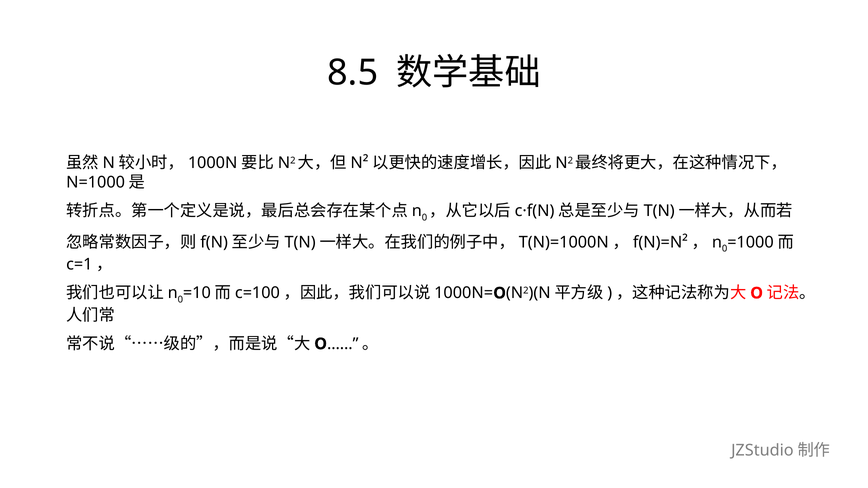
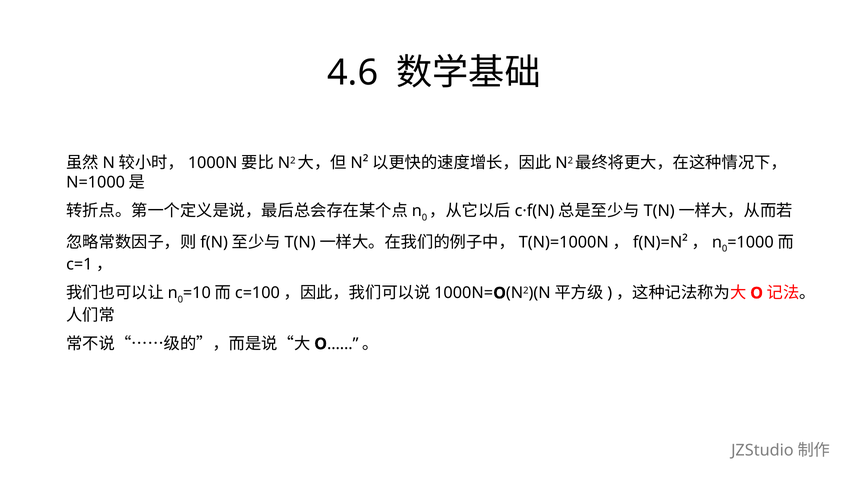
8.5: 8.5 -> 4.6 (353, 73)
